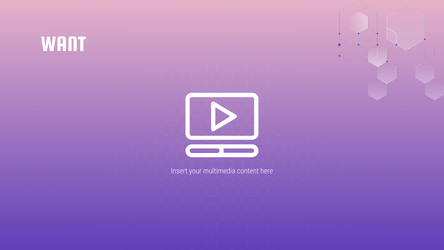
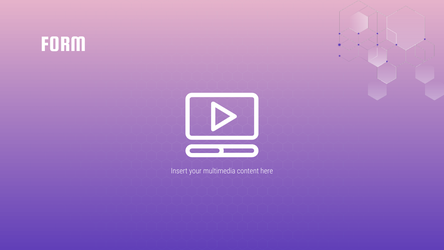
WANT: WANT -> FORM (63, 44)
